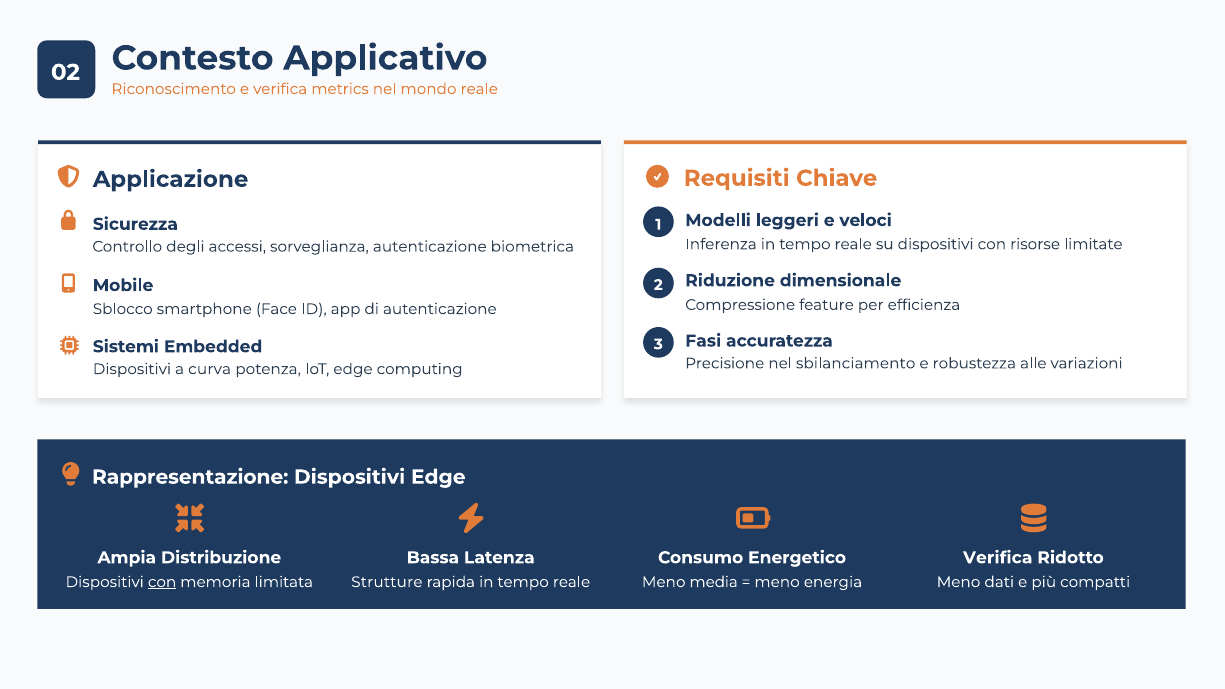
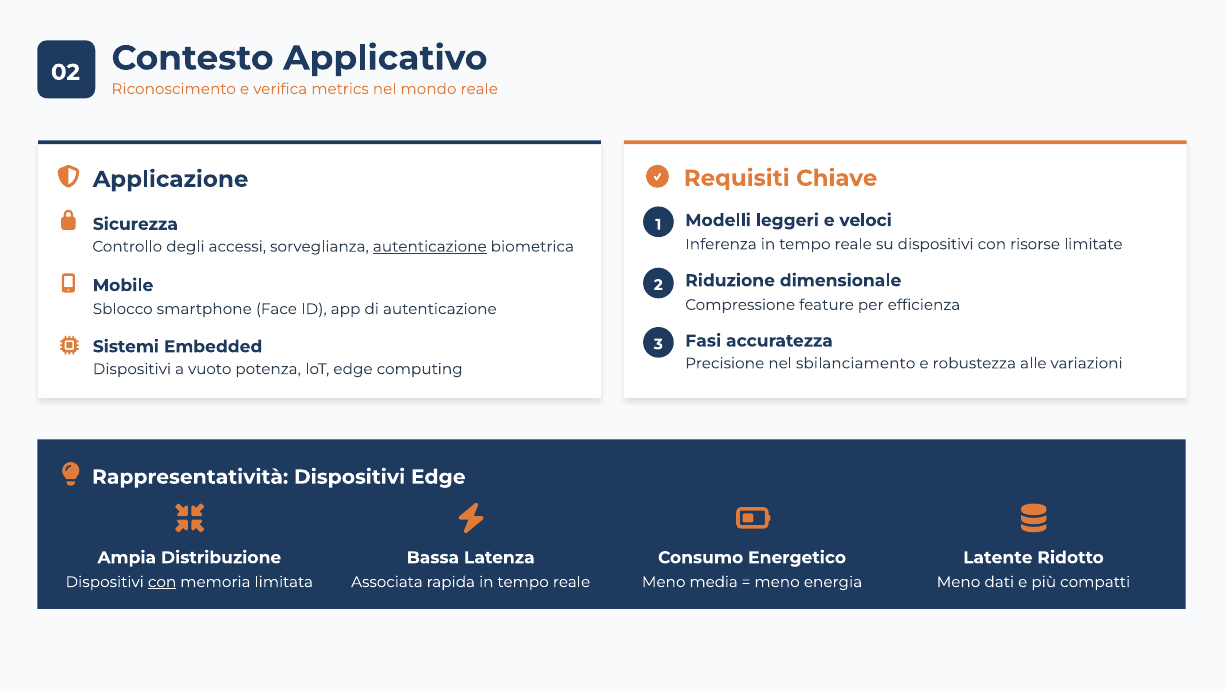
autenticazione underline: none -> present (430, 247)
curva: curva -> vuoto (210, 369)
Rappresentazione: Rappresentazione -> Rappresentatività (190, 477)
Verifica: Verifica -> Latente (998, 558)
Strutture: Strutture -> Associata (387, 582)
